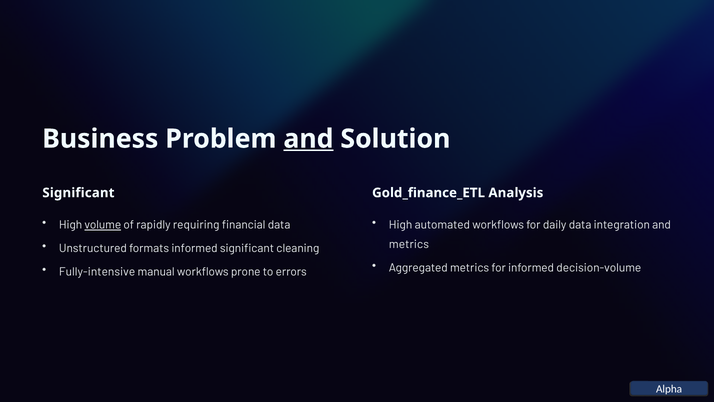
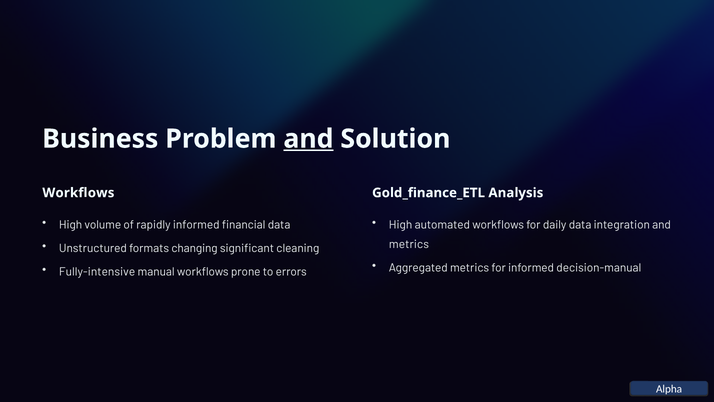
Significant: Significant -> Workflows (78, 193)
volume underline: present -> none (103, 225)
rapidly requiring: requiring -> informed (196, 225)
formats informed: informed -> changing (195, 248)
decision-volume: decision-volume -> decision-manual (599, 268)
